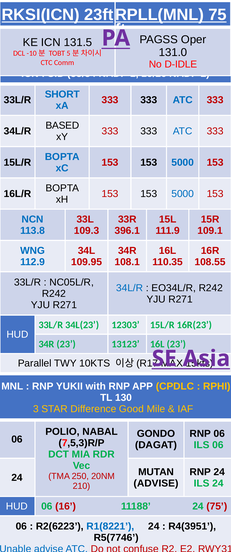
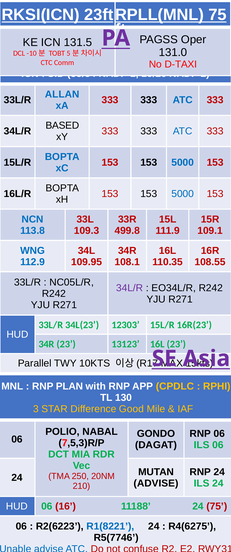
D-IDLE: D-IDLE -> D-TAXI (181, 64)
SHORT: SHORT -> ALLAN (62, 94)
396.1: 396.1 -> 499.8 (127, 231)
34L/R colour: blue -> purple (130, 288)
YUKII: YUKII -> PLAN (69, 387)
R4(3951: R4(3951 -> R4(6275 (192, 527)
